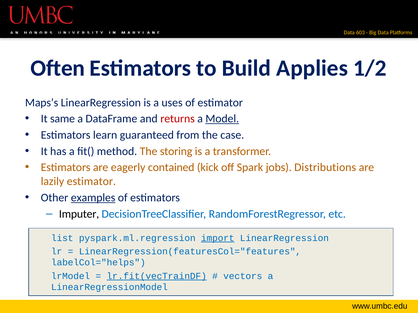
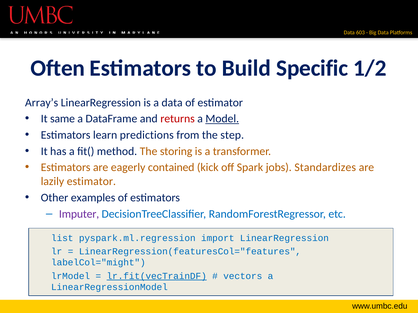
Applies: Applies -> Specific (312, 68)
Maps’s: Maps’s -> Array’s (42, 103)
a uses: uses -> data (172, 103)
guaranteed: guaranteed -> predictions (147, 135)
case: case -> step (232, 135)
Distributions: Distributions -> Standardizes (325, 168)
examples underline: present -> none (93, 198)
Imputer colour: black -> purple (79, 214)
import underline: present -> none (218, 238)
labelCol="helps: labelCol="helps -> labelCol="might (98, 263)
